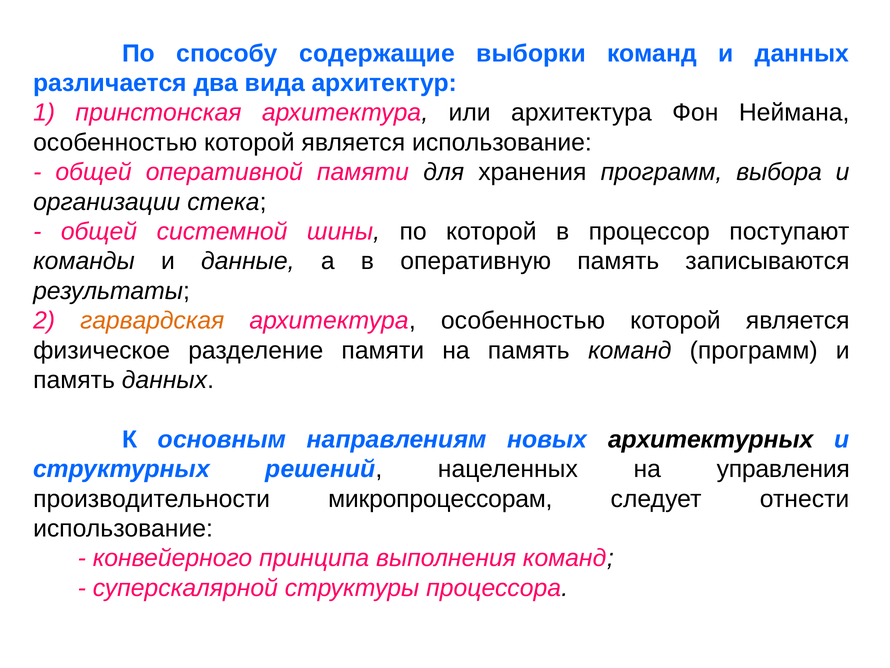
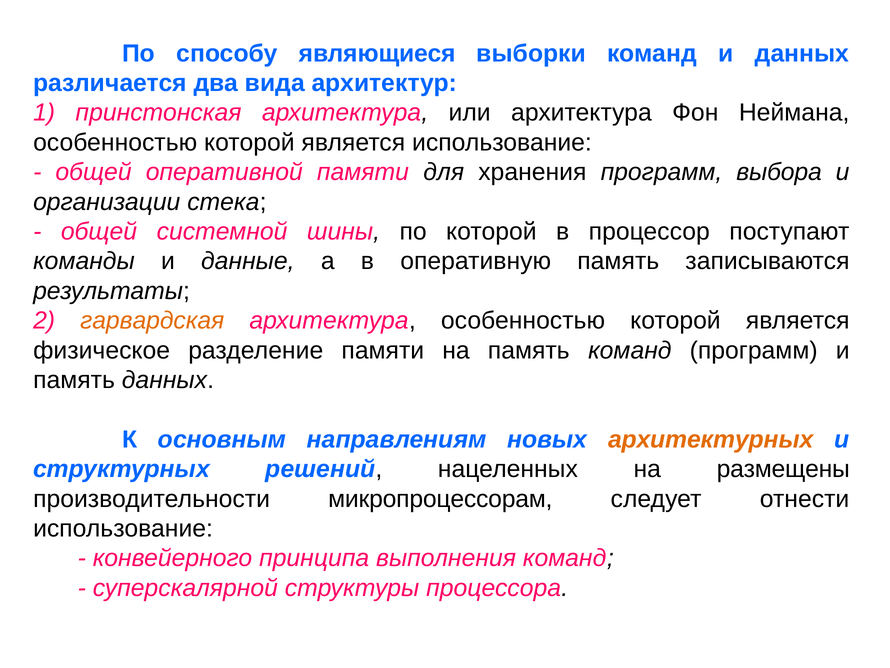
содержащие: содержащие -> являющиеся (377, 53)
архитектурных colour: black -> orange (711, 439)
управления: управления -> размещены (783, 469)
